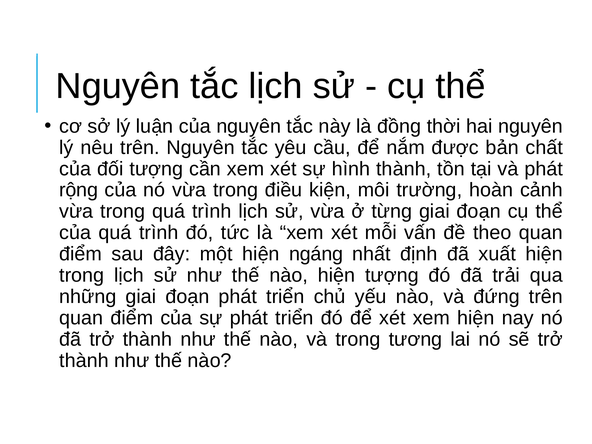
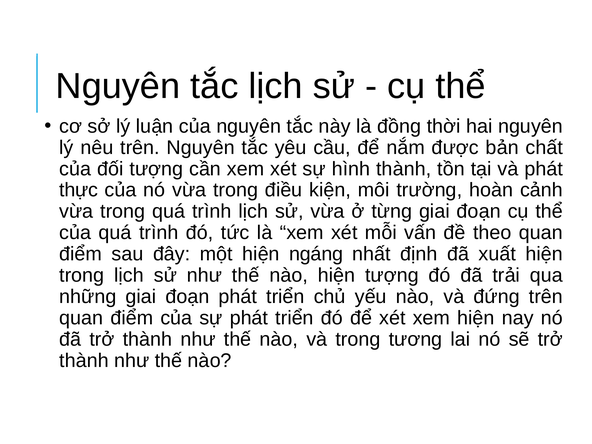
rộng: rộng -> thực (79, 190)
